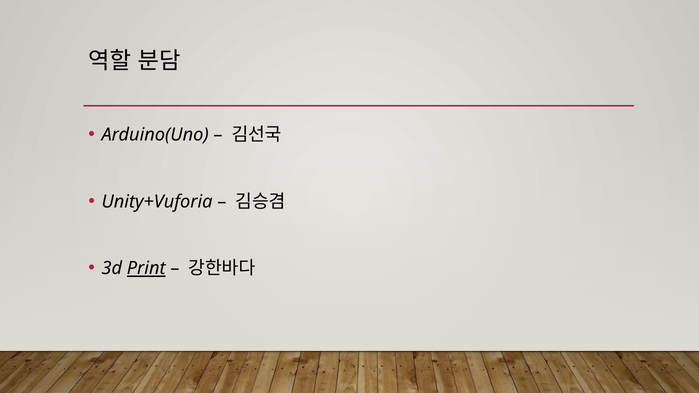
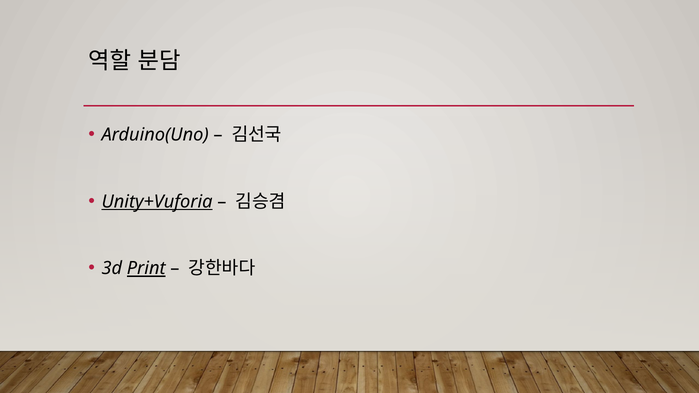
Unity+Vuforia underline: none -> present (157, 202)
